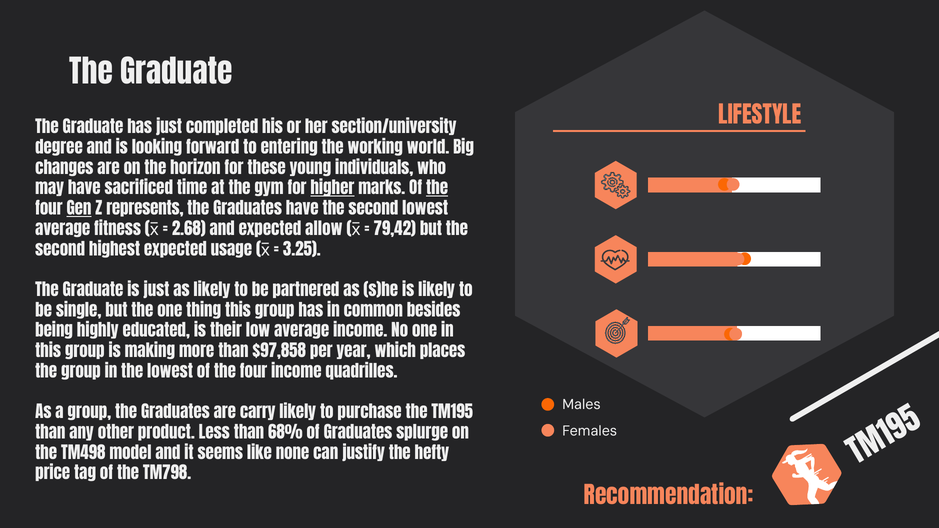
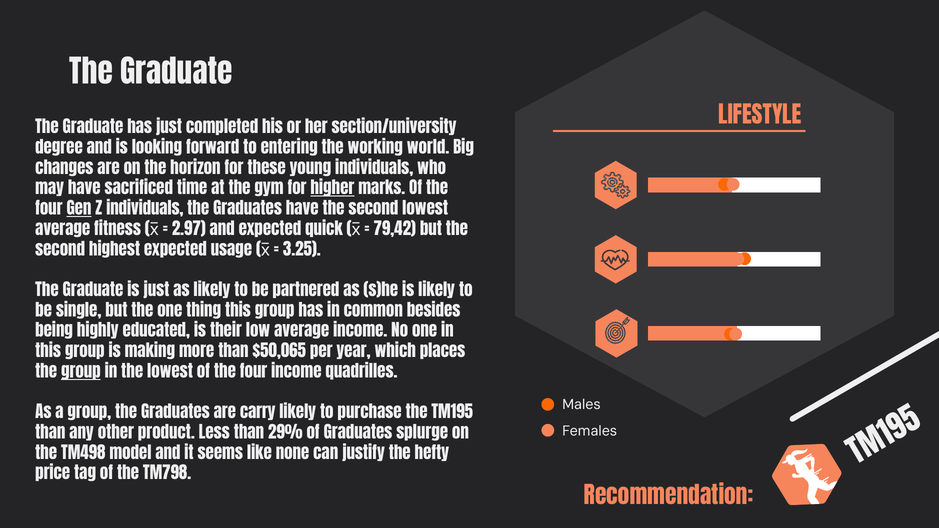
the underline: present -> none (437, 189)
Z represents: represents -> individuals (145, 209)
2.68: 2.68 -> 2.97 (189, 230)
allow: allow -> quick (324, 230)
$97,858: $97,858 -> $50,065 (279, 352)
group underline: none -> present (81, 372)
68%: 68% -> 29% (285, 433)
